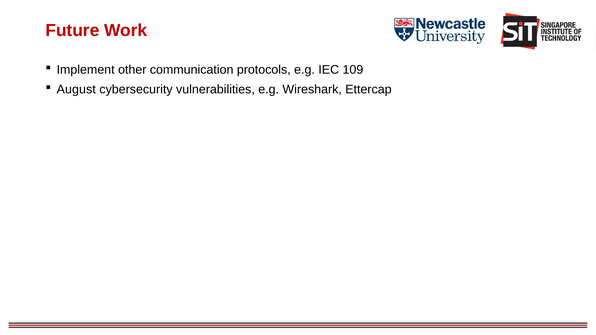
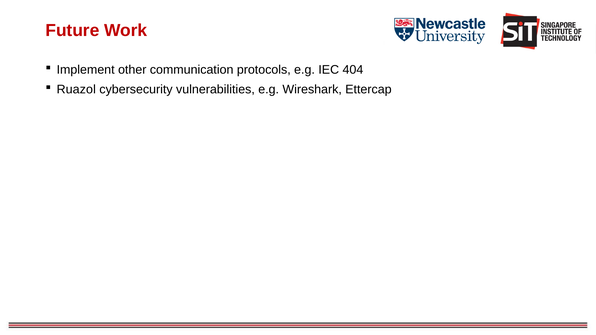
109: 109 -> 404 (353, 70)
August: August -> Ruazol (76, 89)
